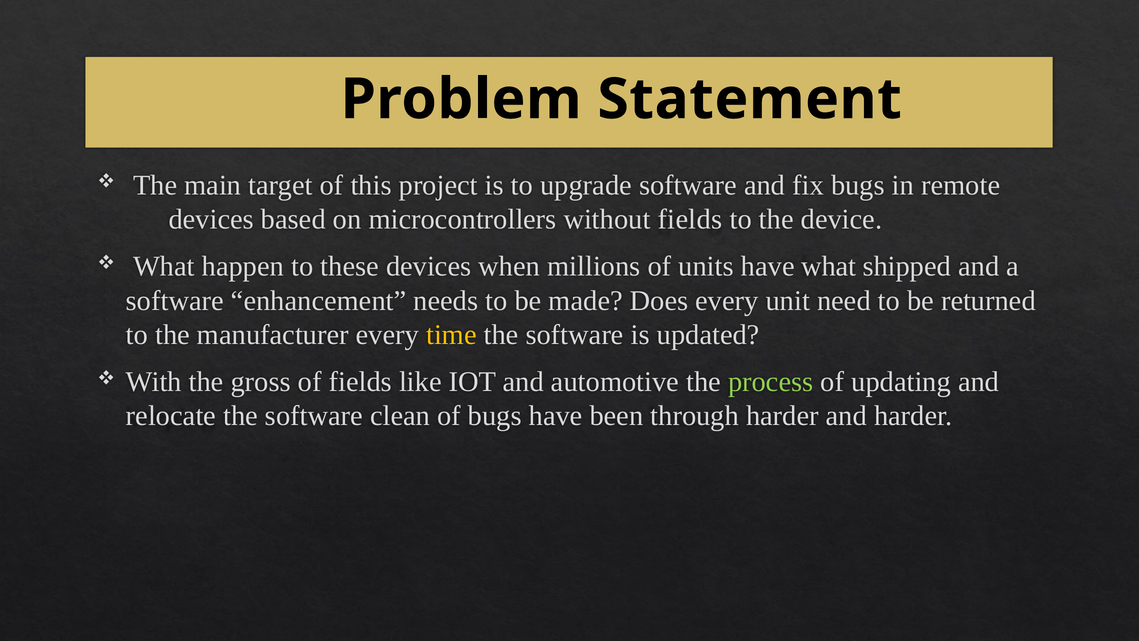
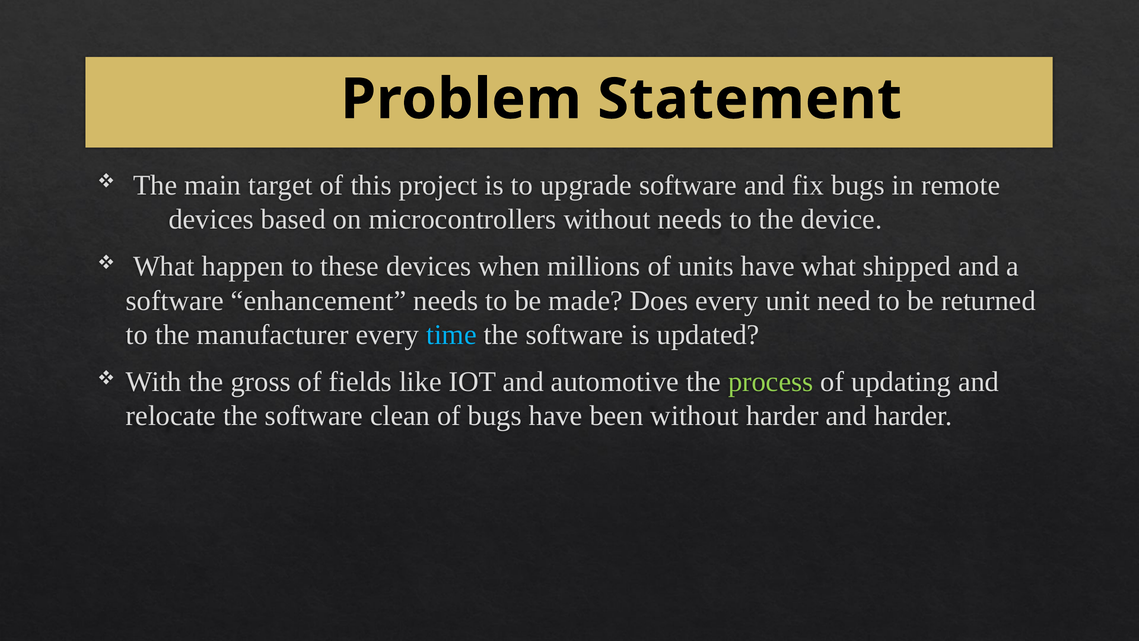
without fields: fields -> needs (690, 219)
time colour: yellow -> light blue (451, 335)
been through: through -> without (695, 416)
